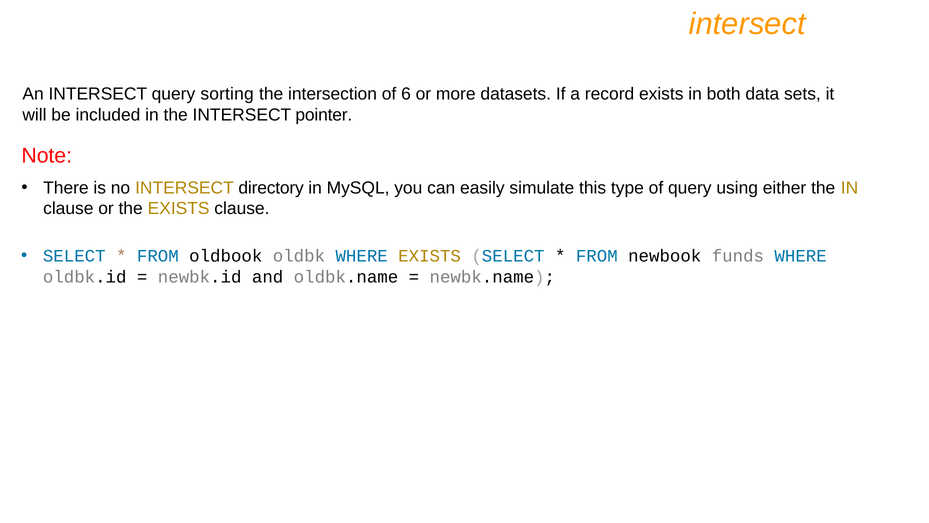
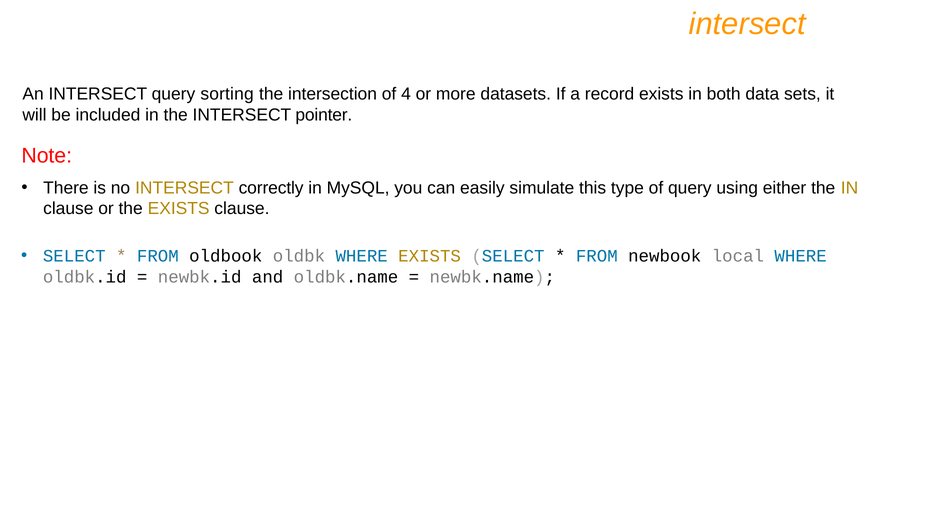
6: 6 -> 4 (406, 94)
directory: directory -> correctly (271, 188)
funds: funds -> local (738, 256)
